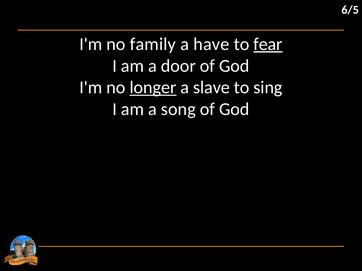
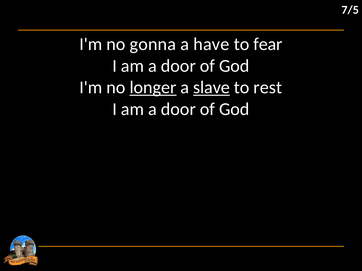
6/5: 6/5 -> 7/5 (350, 10)
family: family -> gonna (153, 44)
fear underline: present -> none (268, 44)
slave underline: none -> present (212, 88)
sing: sing -> rest (268, 88)
song: song -> door (178, 109)
